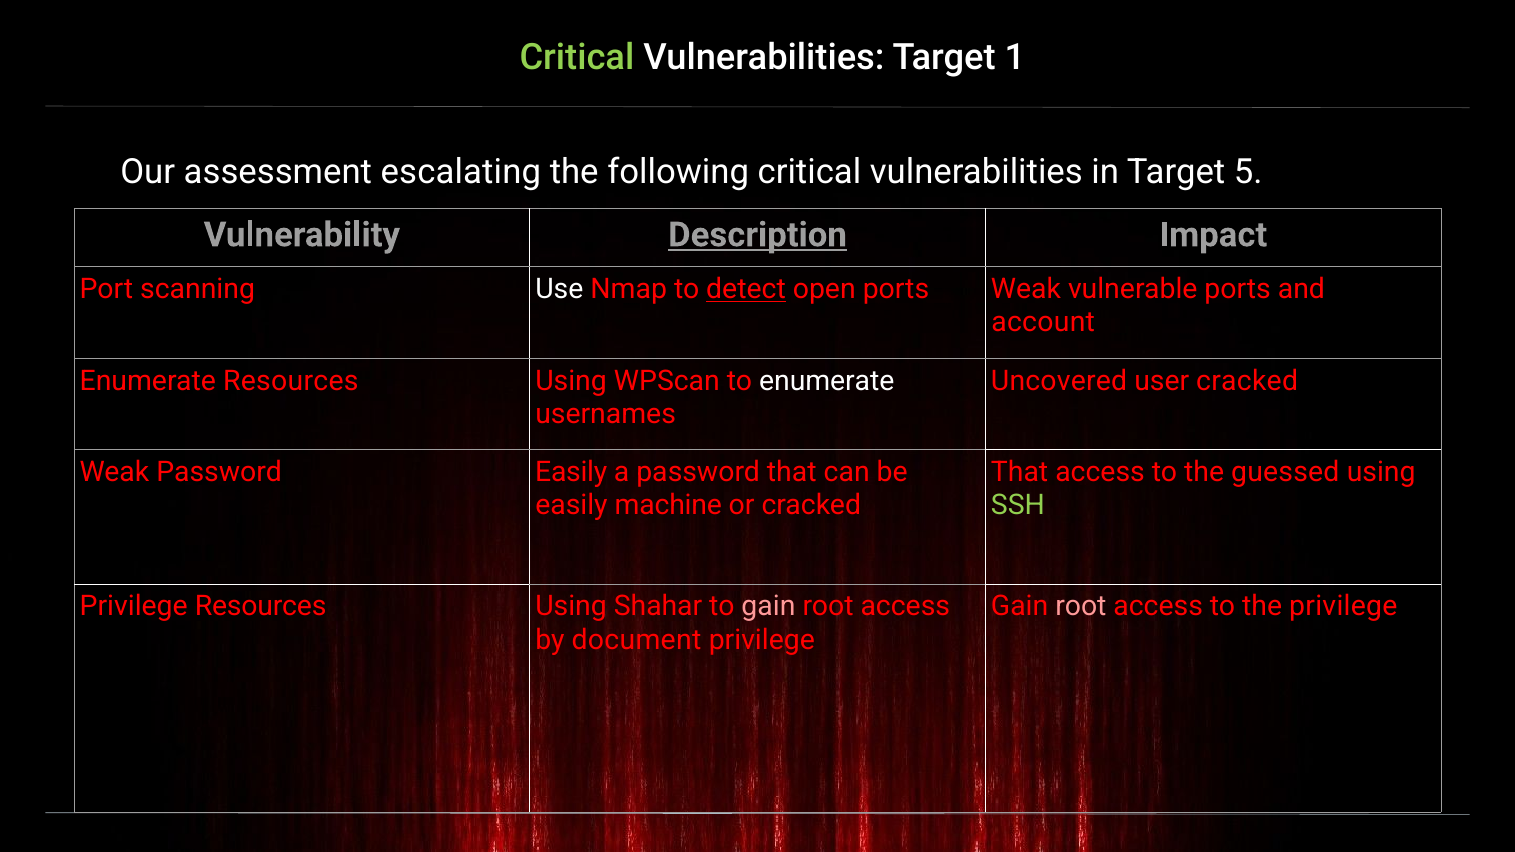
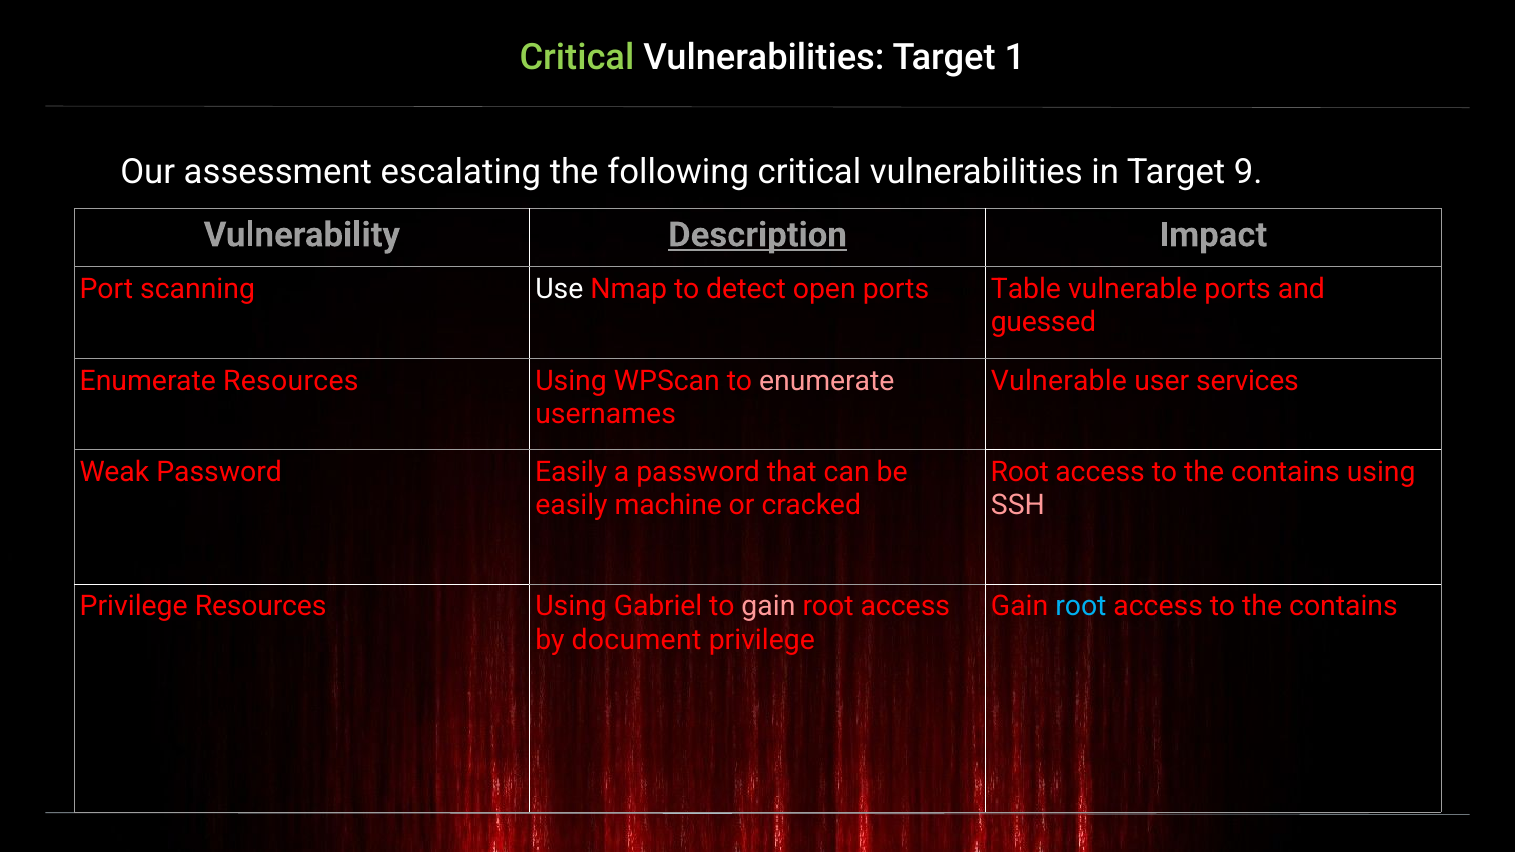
Target 5: 5 -> 9 (1248, 172)
detect underline: present -> none (746, 289)
ports Weak: Weak -> Table (1026, 289)
account: account -> guessed (1043, 323)
enumerate colour: white -> pink (827, 381)
Uncovered: Uncovered -> Vulnerable (1059, 381)
user cracked: cracked -> services (1247, 381)
That: That -> Root (1020, 472)
guessed: guessed -> contains (1285, 472)
SSH colour: light green -> pink (1018, 506)
Shahar: Shahar -> Gabriel (658, 607)
root colour: pink -> light blue (1081, 607)
privilege: privilege -> contains (1344, 607)
